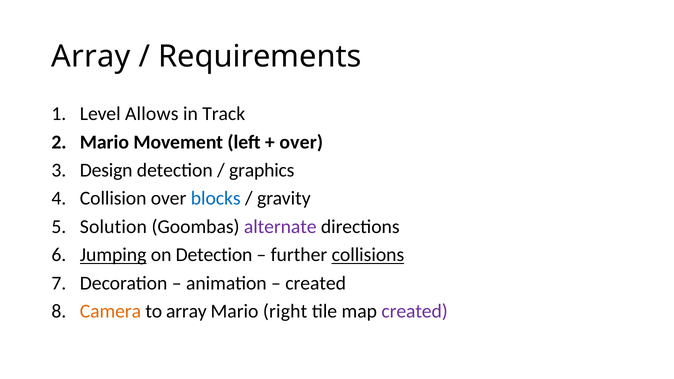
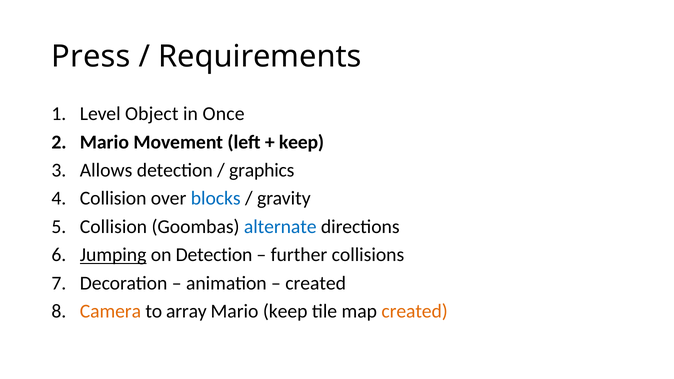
Array: Array -> Press (91, 57)
Allows: Allows -> Object (152, 114)
Track: Track -> Once (224, 114)
over: over -> keep (301, 142)
Design: Design -> Allows (106, 170)
Solution: Solution -> Collision (113, 227)
alternate colour: purple -> blue (280, 227)
collisions underline: present -> none (368, 255)
Mario right: right -> keep (285, 311)
created colour: purple -> orange (415, 311)
